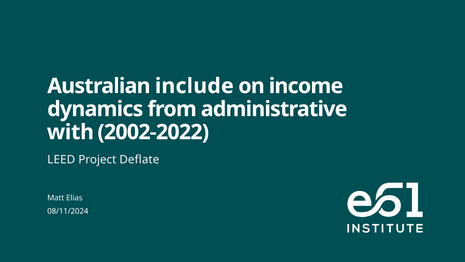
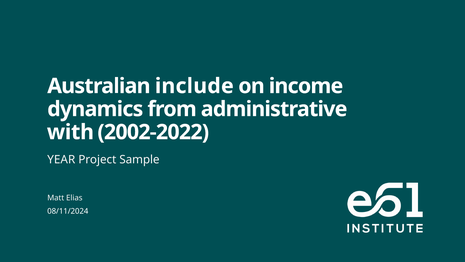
LEED: LEED -> YEAR (61, 159)
Deflate: Deflate -> Sample (139, 159)
